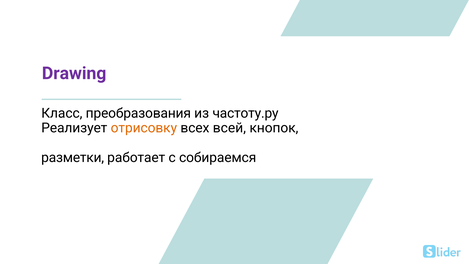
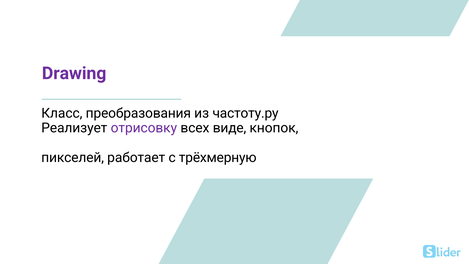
отрисовку colour: orange -> purple (144, 128)
всей: всей -> виде (230, 128)
разметки: разметки -> пикселей (73, 157)
собираемся: собираемся -> трёхмерную (218, 157)
